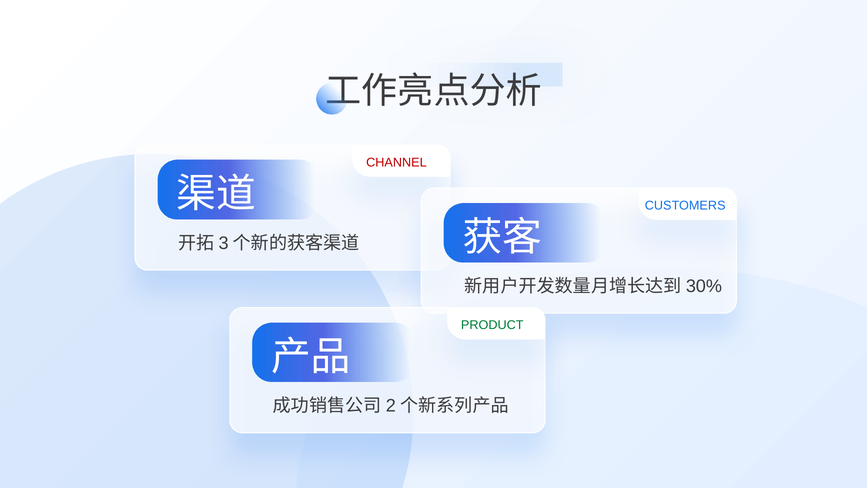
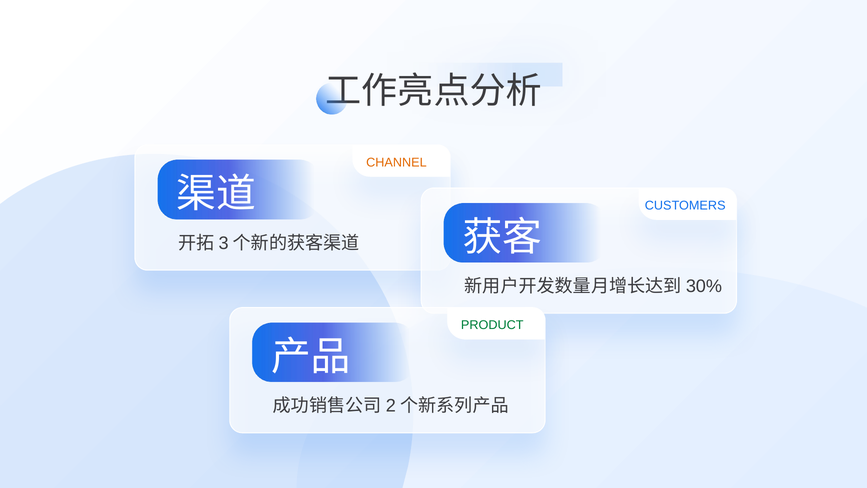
CHANNEL colour: red -> orange (396, 162)
